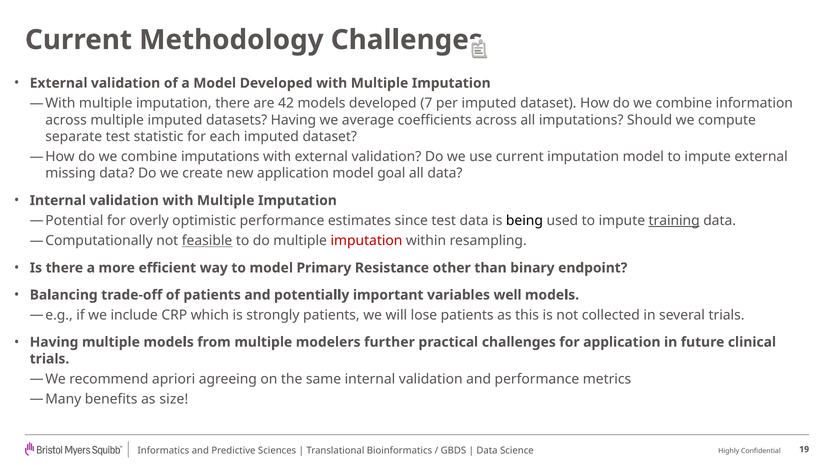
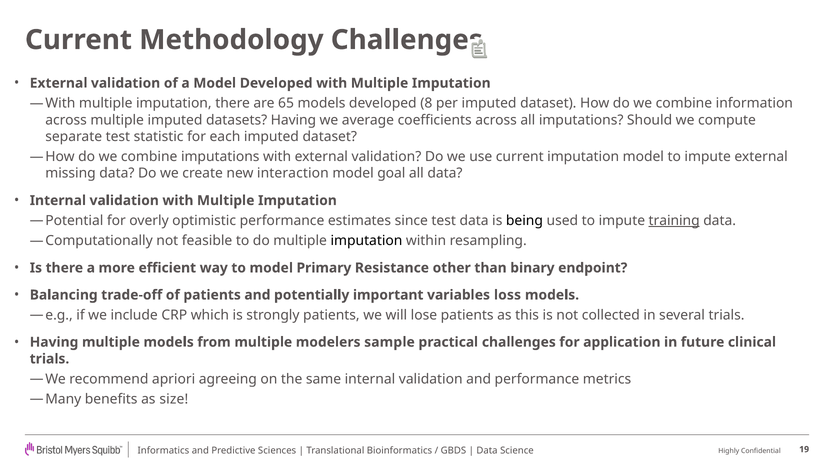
42: 42 -> 65 (286, 103)
7: 7 -> 8 (426, 103)
new application: application -> interaction (293, 173)
feasible underline: present -> none (207, 241)
imputation colour: red -> black (366, 241)
well: well -> loss (507, 295)
further: further -> sample (389, 342)
